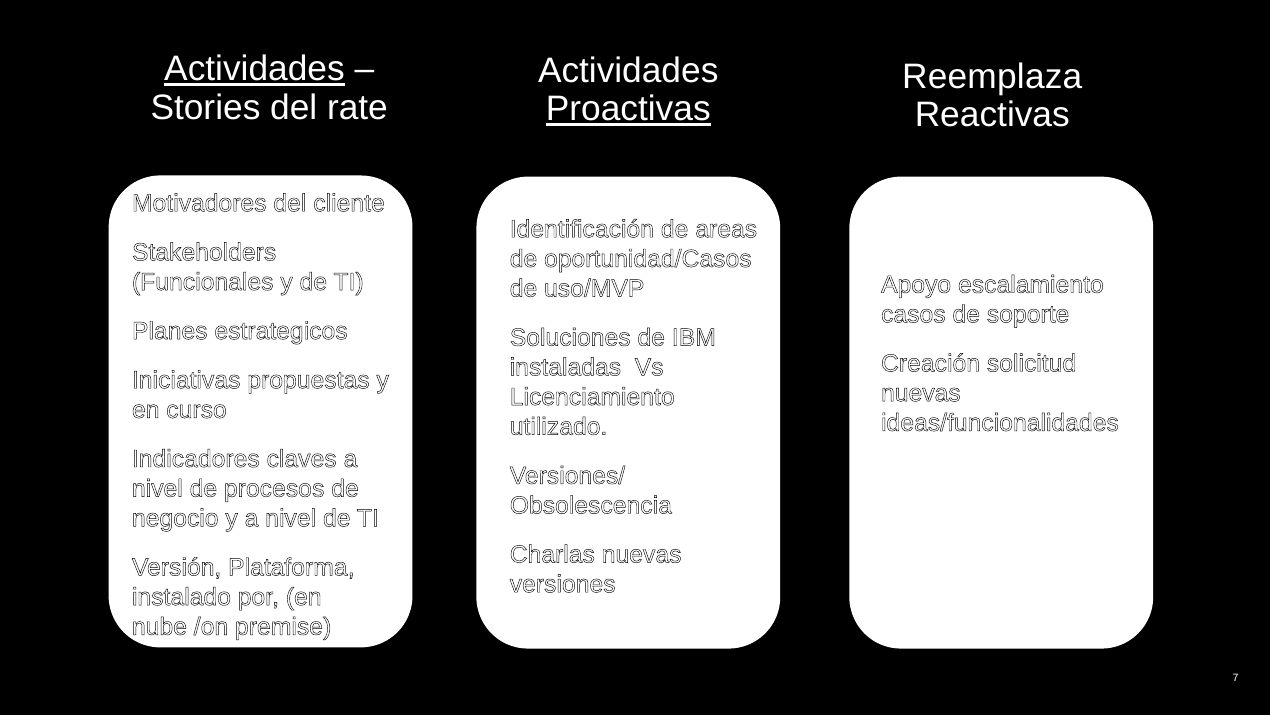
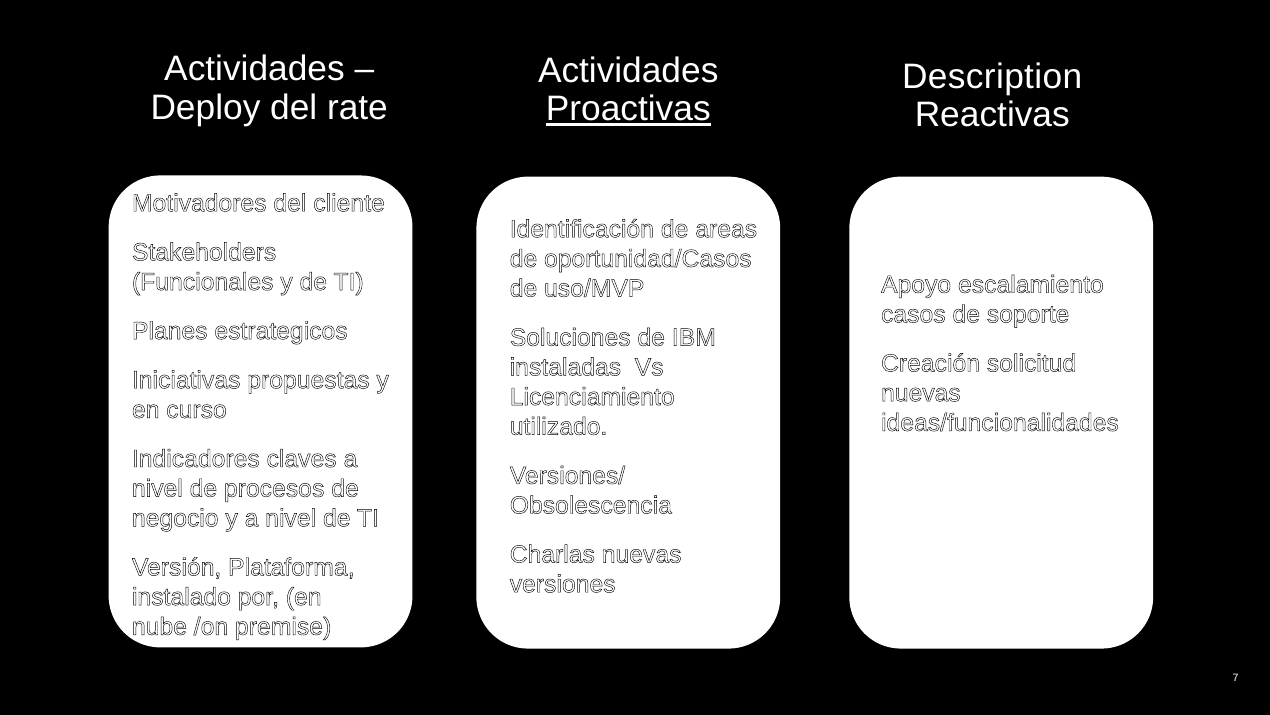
Actividades underline: present -> none (254, 69)
Reemplaza: Reemplaza -> Description (992, 76)
Stories: Stories -> Deploy (205, 107)
